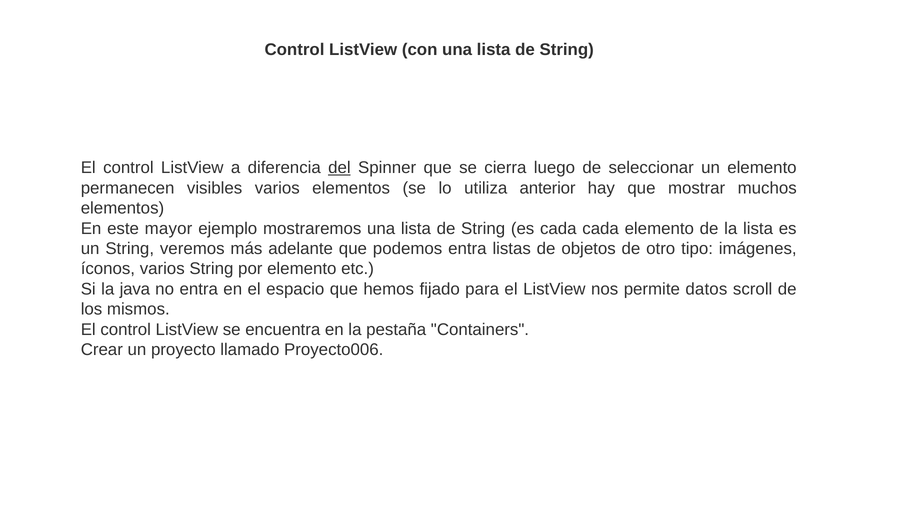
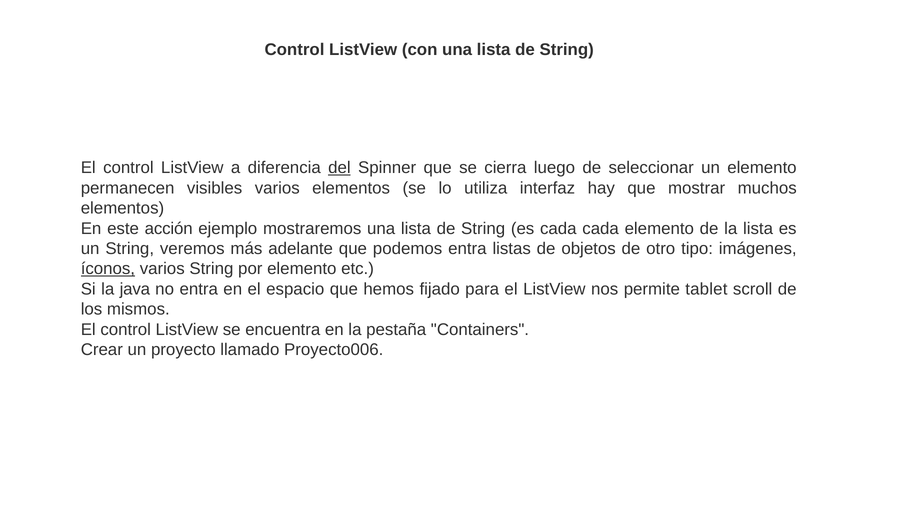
anterior: anterior -> interfaz (547, 188)
mayor: mayor -> acción (169, 229)
íconos underline: none -> present (108, 269)
datos: datos -> tablet (706, 289)
